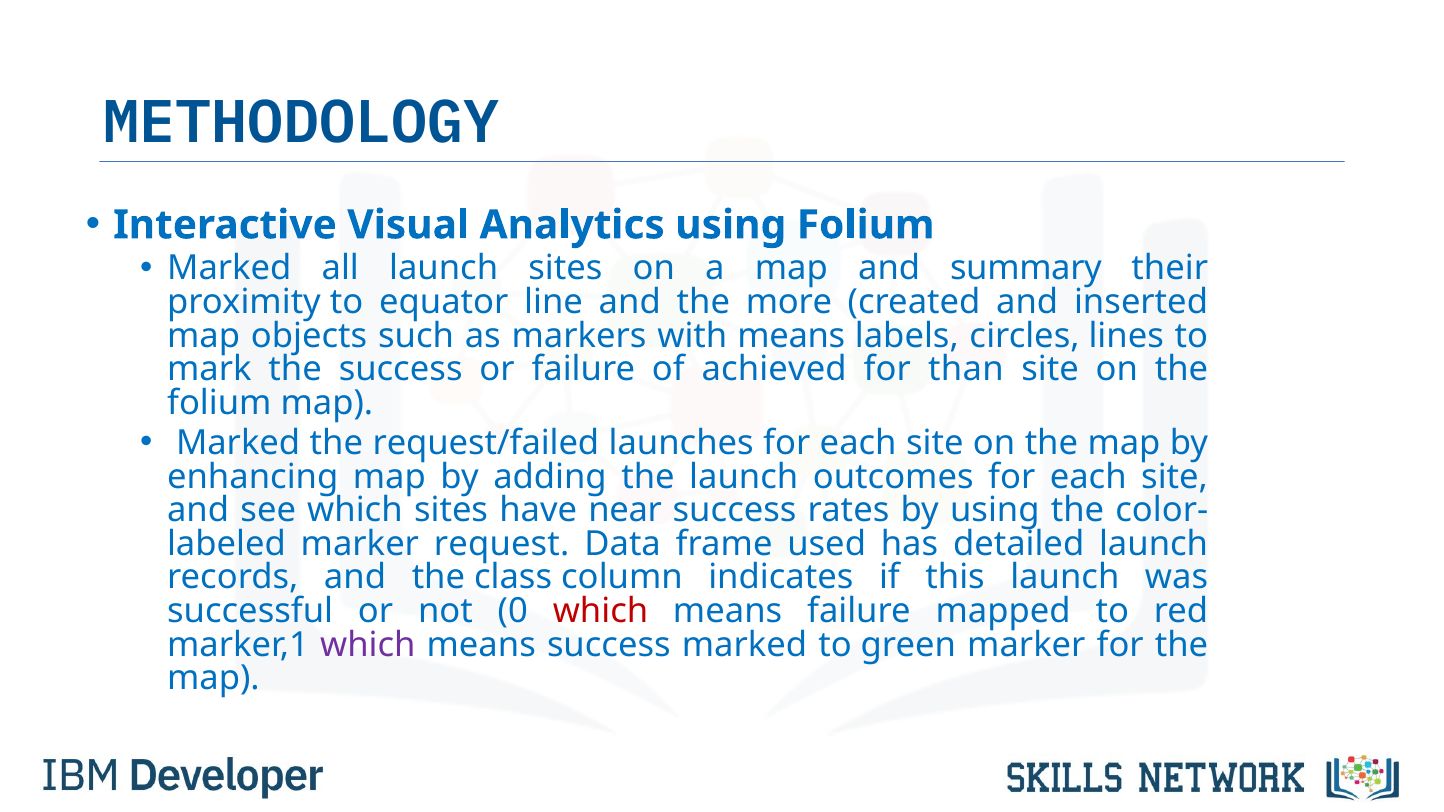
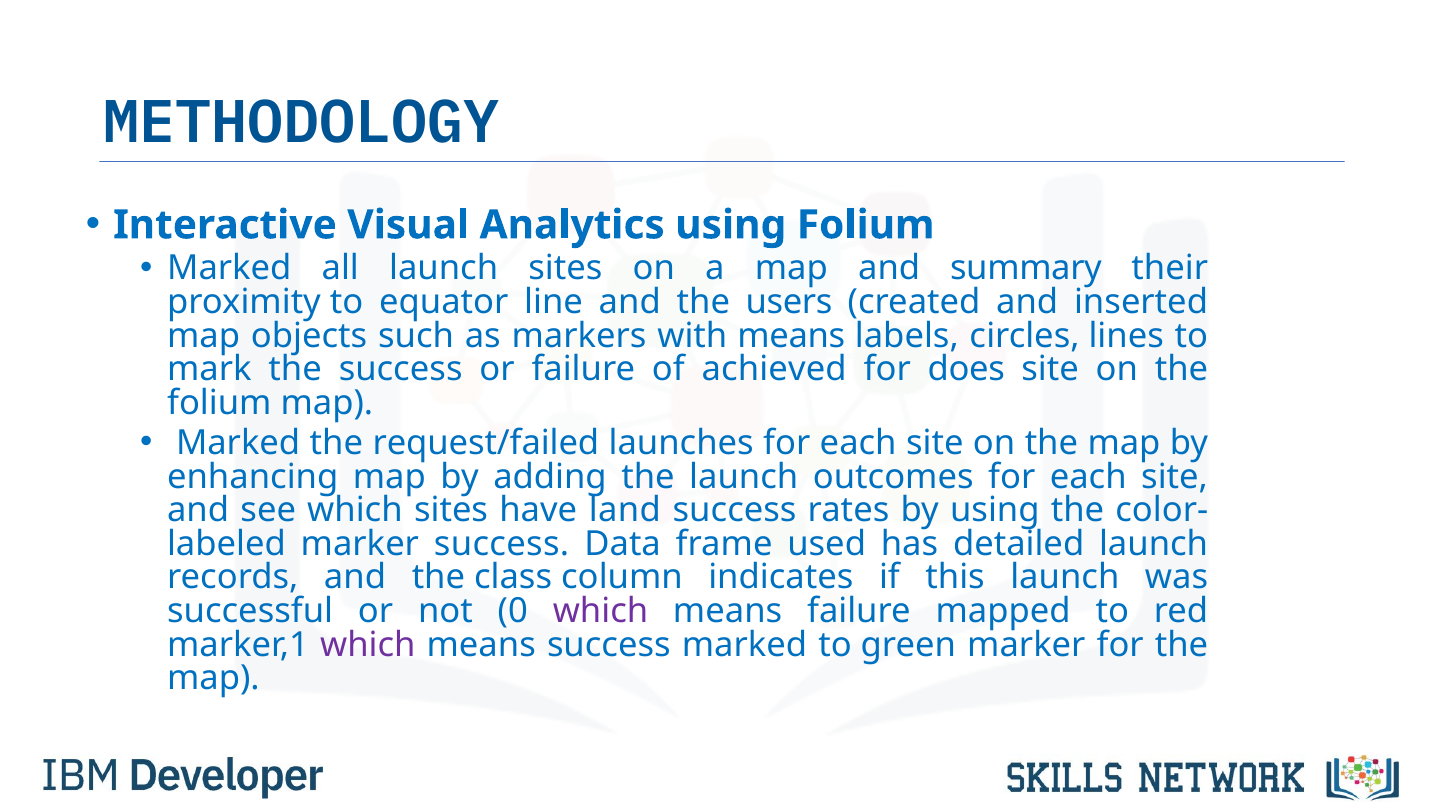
more: more -> users (789, 302)
than: than -> does (966, 369)
near: near -> land (625, 511)
marker request: request -> success (502, 544)
which colour: red -> purple (601, 611)
